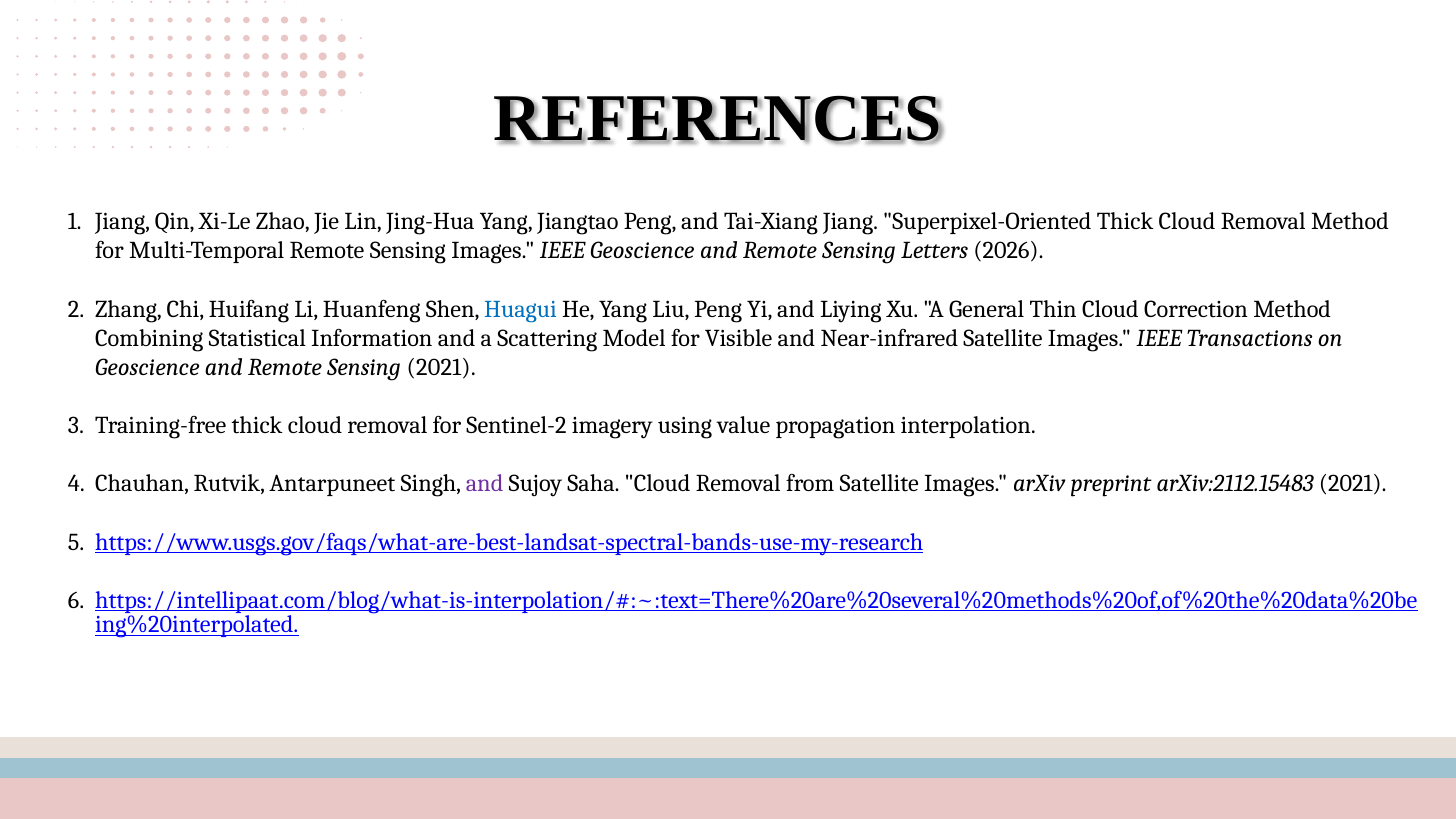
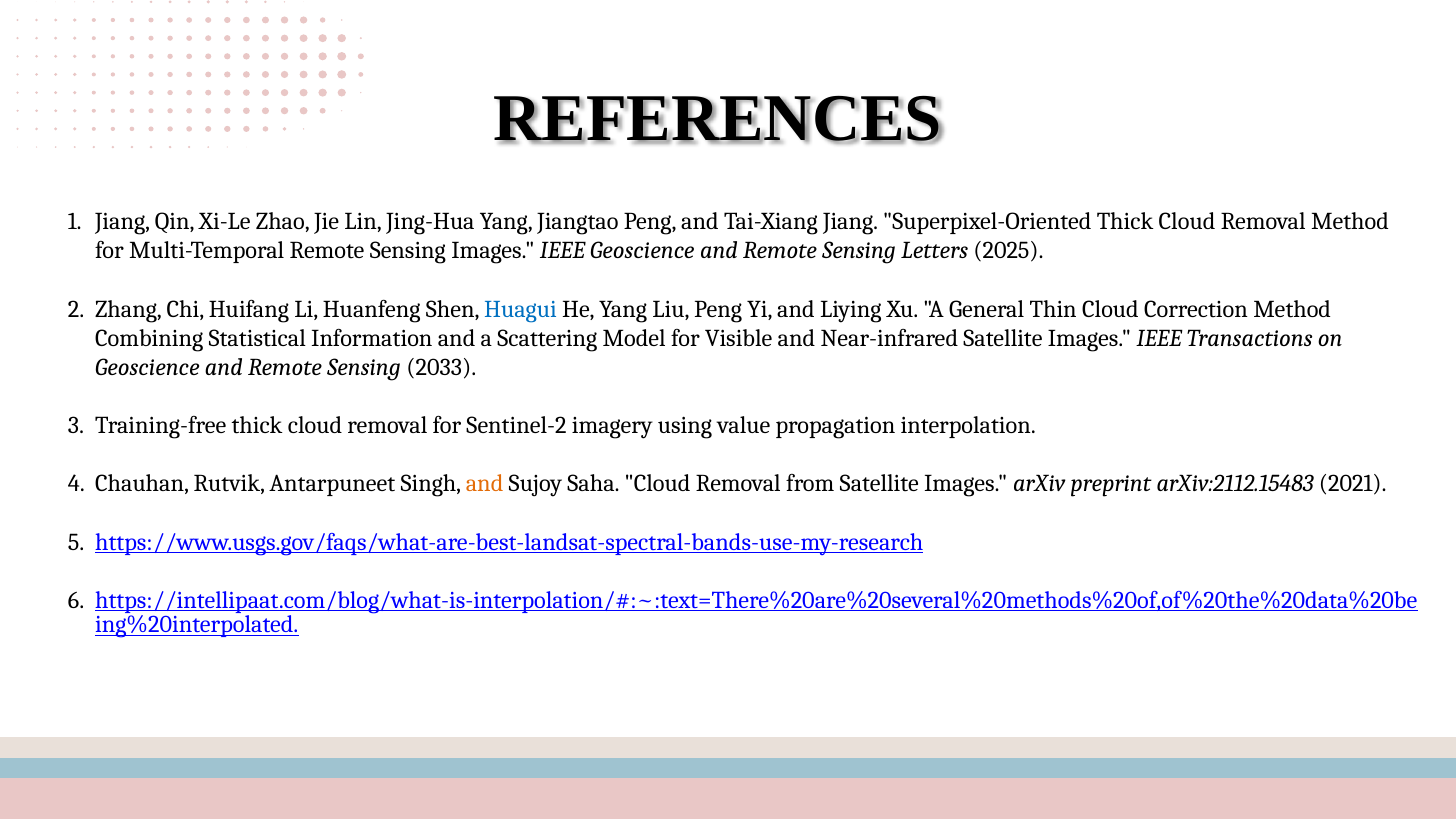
2026: 2026 -> 2025 (1009, 251)
Sensing 2021: 2021 -> 2033 (441, 367)
and colour: purple -> orange (485, 484)
